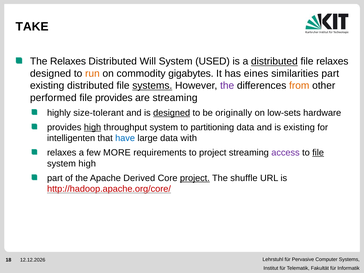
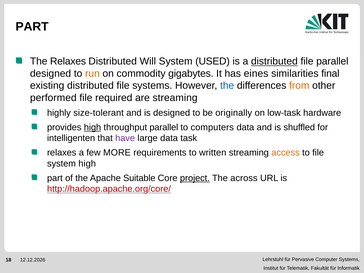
TAKE: TAKE -> PART (32, 27)
file relaxes: relaxes -> parallel (332, 61)
similarities part: part -> final (330, 74)
systems underline: present -> none (152, 86)
the colour: purple -> blue (227, 86)
file provides: provides -> required (114, 98)
designed underline: present -> none (172, 113)
low-sets: low-sets -> low-task (284, 113)
throughput system: system -> parallel (164, 127)
partitioning: partitioning -> computers (212, 127)
is existing: existing -> shuffled (299, 127)
have colour: blue -> purple (125, 138)
with: with -> task (189, 138)
to project: project -> written (213, 153)
access colour: purple -> orange (285, 153)
file underline: present -> none (318, 153)
Derived: Derived -> Suitable (139, 178)
shuffle: shuffle -> across (244, 178)
